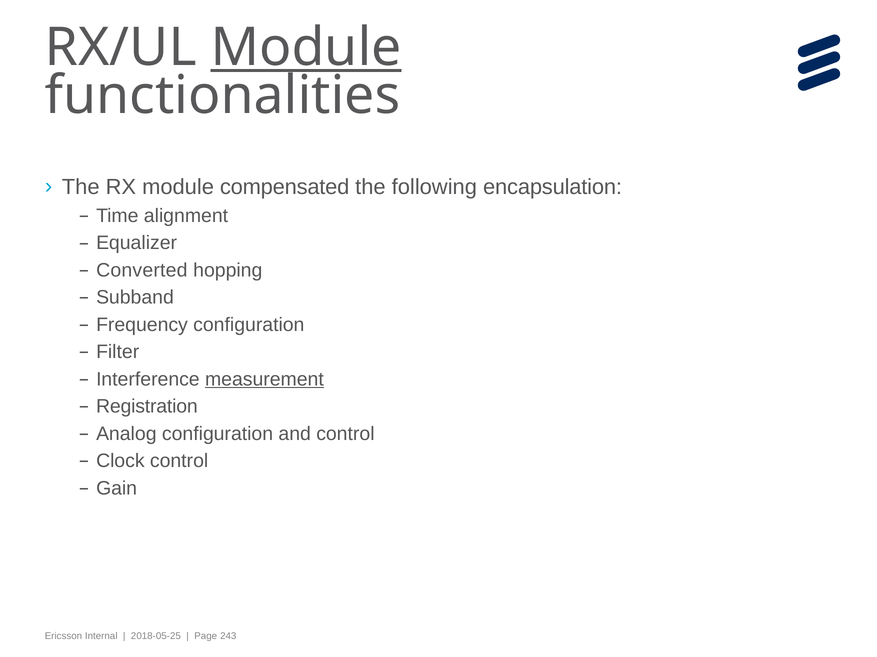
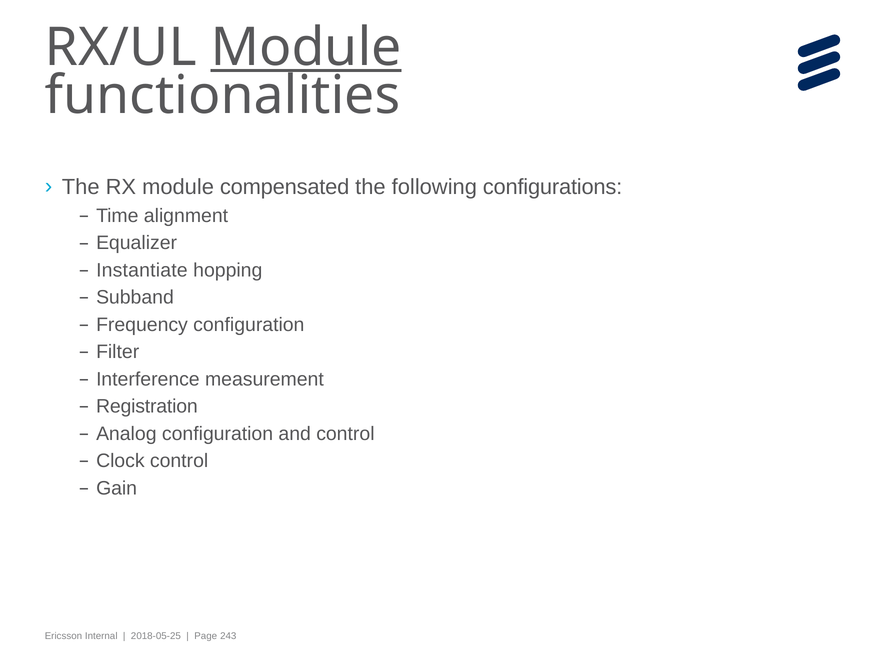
encapsulation: encapsulation -> configurations (553, 187)
Converted: Converted -> Instantiate (142, 270)
measurement underline: present -> none (264, 380)
